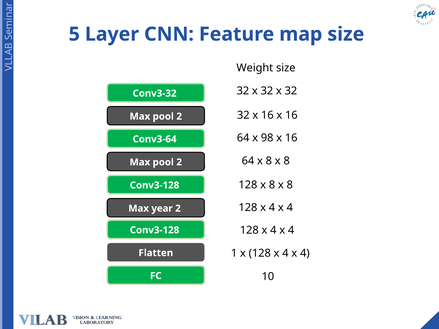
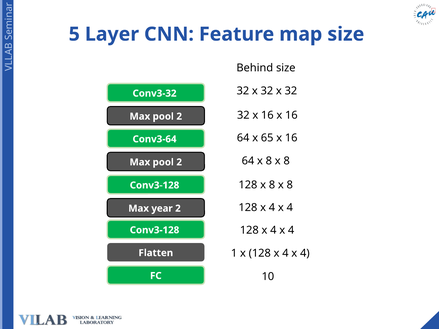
Weight: Weight -> Behind (255, 68)
98: 98 -> 65 (267, 138)
